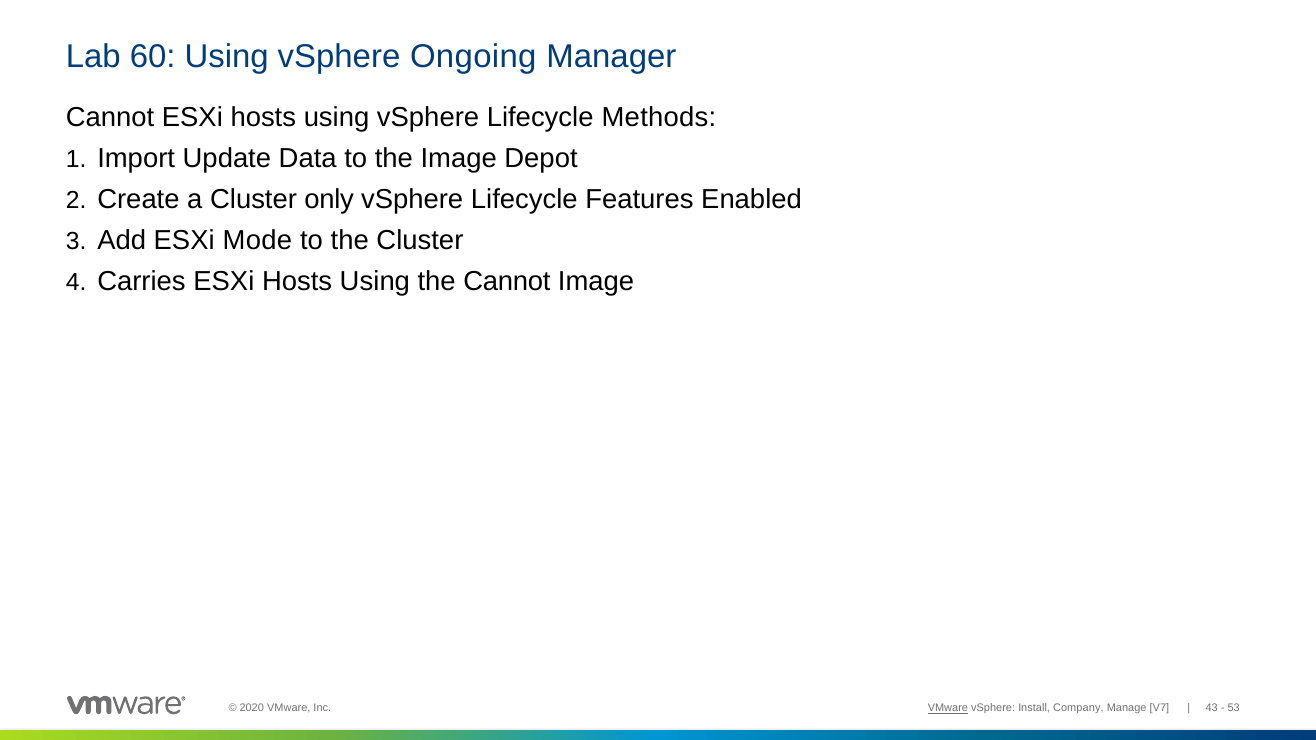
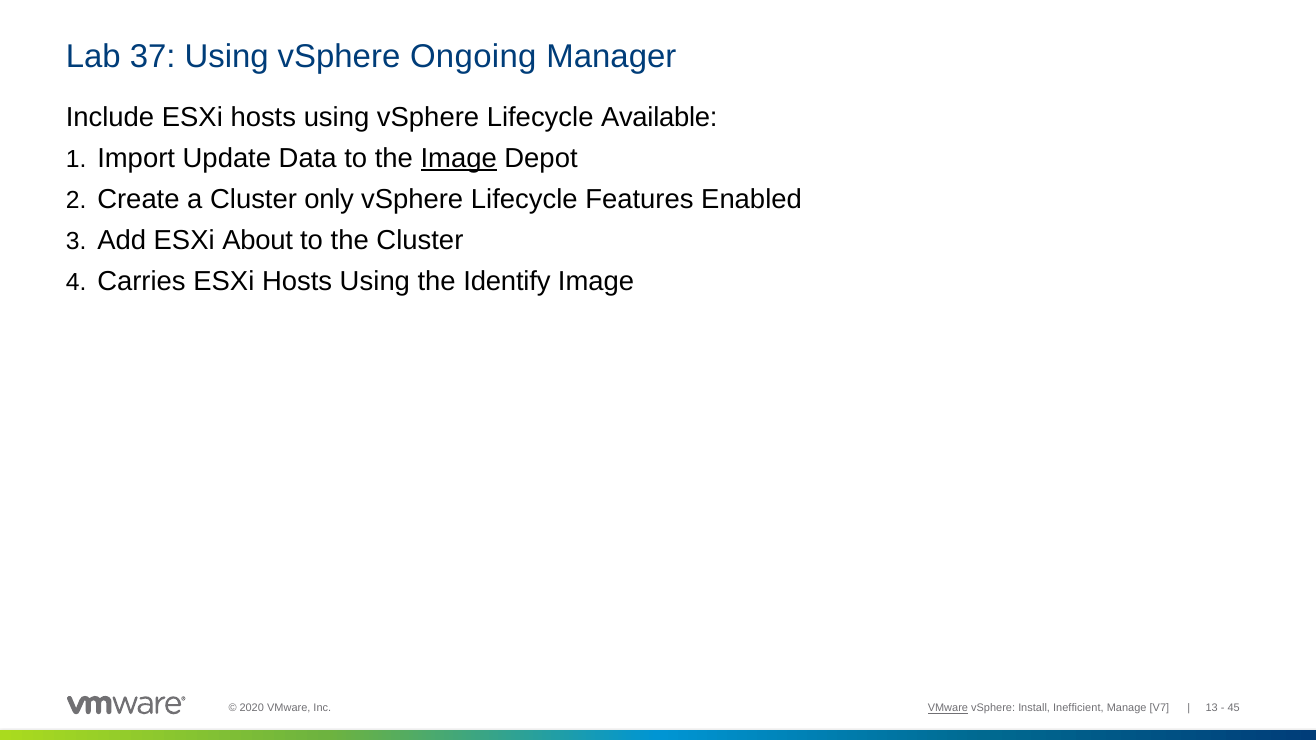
60: 60 -> 37 (153, 57)
Cannot: Cannot -> Include (110, 117)
Methods: Methods -> Available (659, 117)
Image underline: none -> present (459, 158)
Mode: Mode -> About (258, 241)
the Cannot: Cannot -> Identify (507, 282)
Company: Company -> Inefficient (1078, 708)
43: 43 -> 13 (1212, 708)
53: 53 -> 45 (1234, 708)
